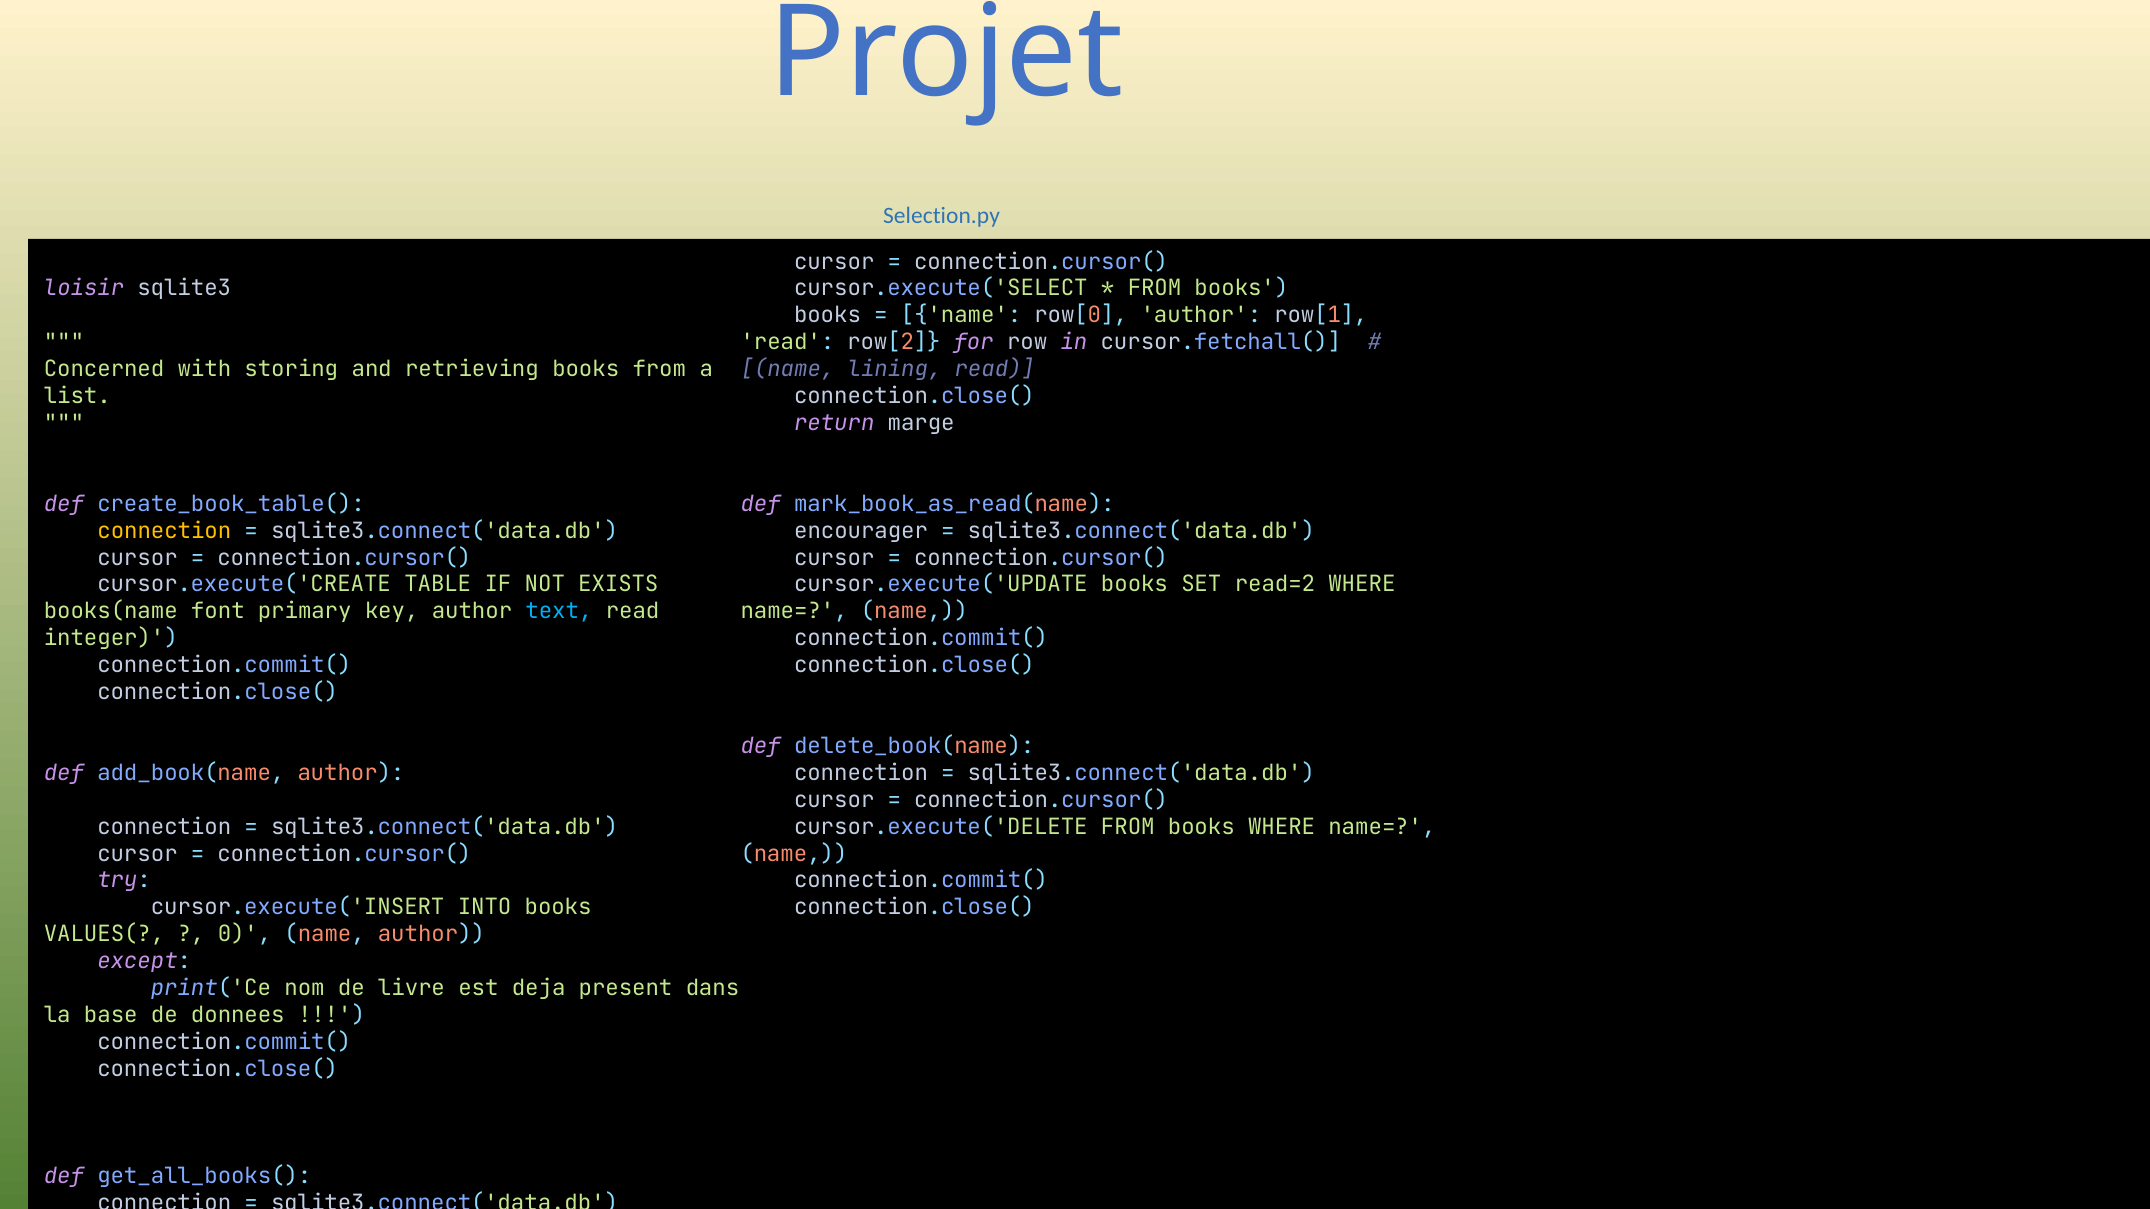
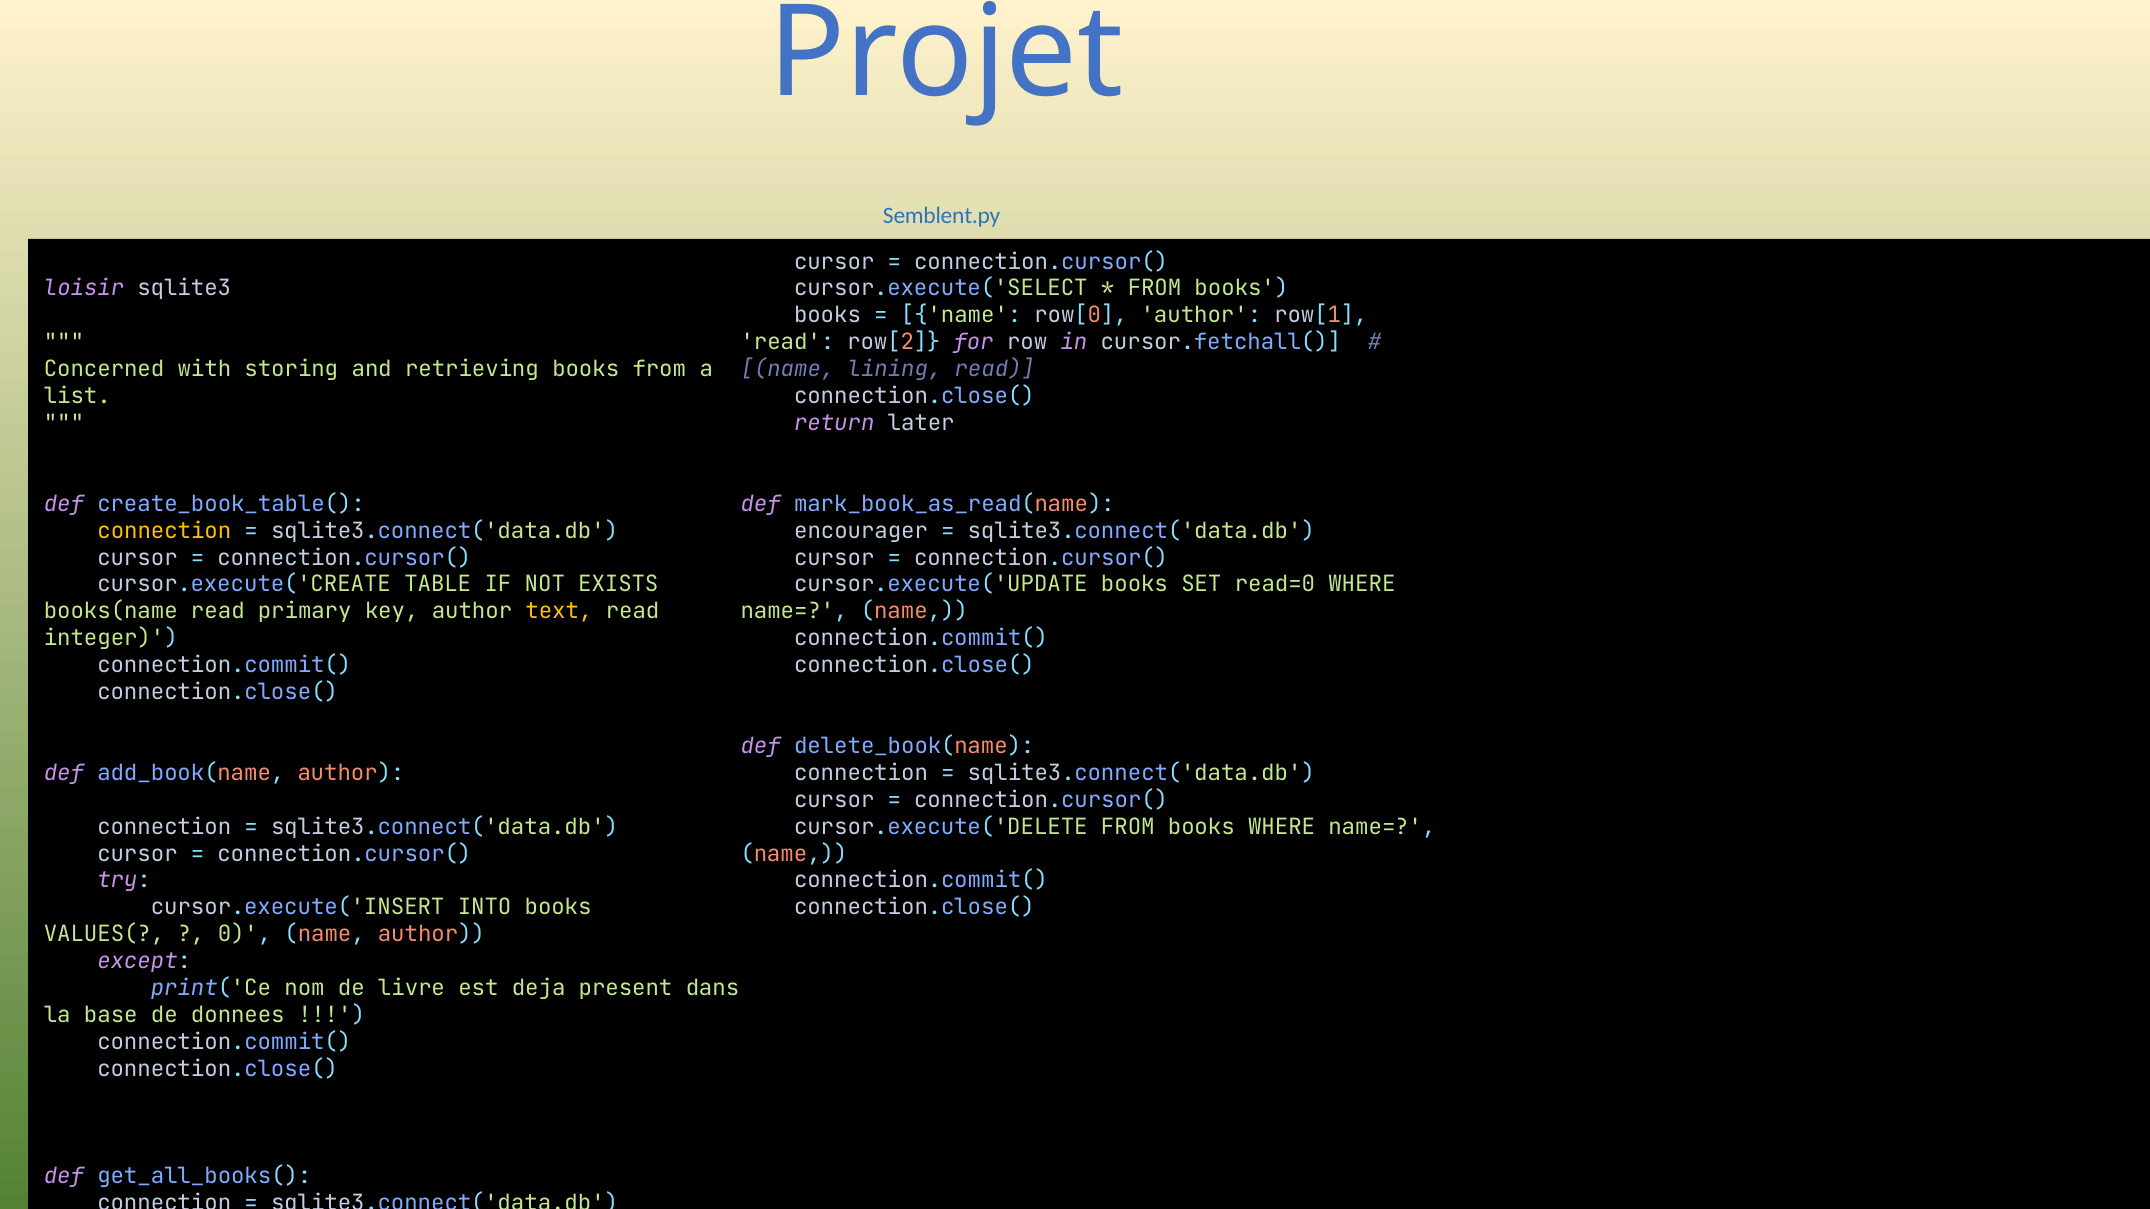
Selection.py: Selection.py -> Semblent.py (942, 216)
marge: marge -> later (921, 423)
read=2: read=2 -> read=0 (1275, 585)
books(name font: font -> read (218, 612)
text colour: light blue -> yellow (559, 612)
